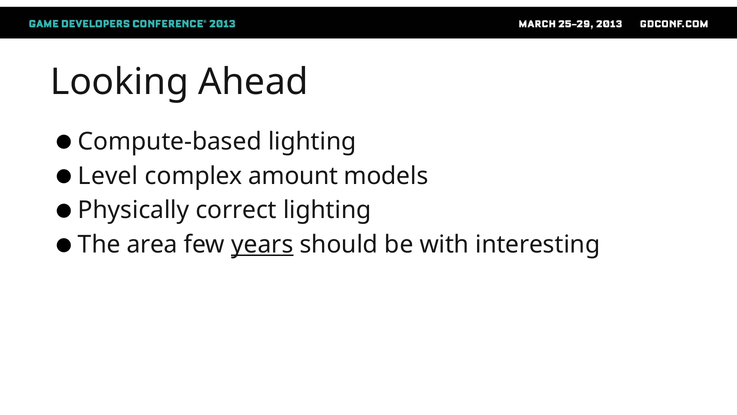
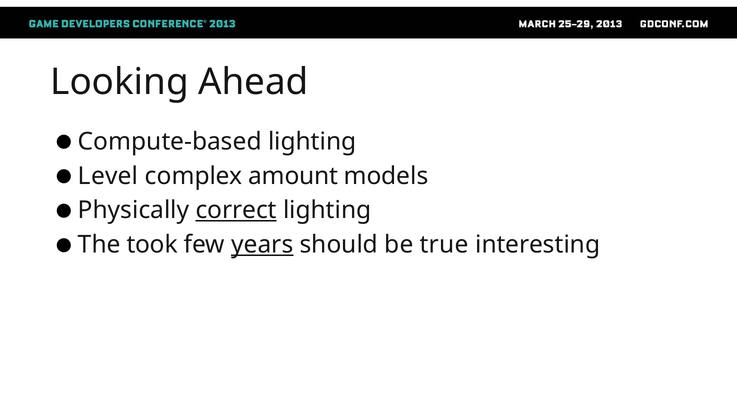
correct underline: none -> present (236, 210)
area: area -> took (152, 245)
with: with -> true (444, 245)
